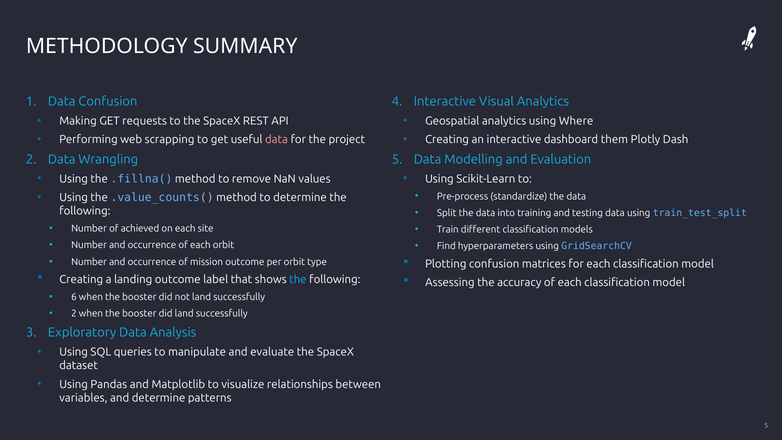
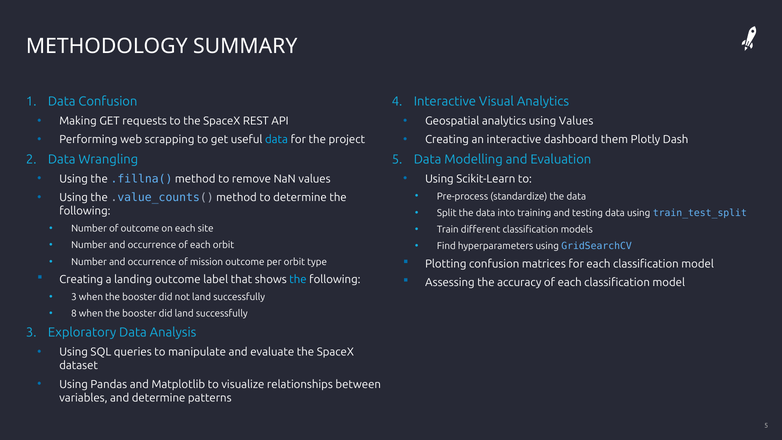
using Where: Where -> Values (576, 121)
data colour: pink -> light blue (276, 140)
of achieved: achieved -> outcome (140, 229)
6: 6 -> 3 (74, 297)
2: 2 -> 8 (74, 314)
